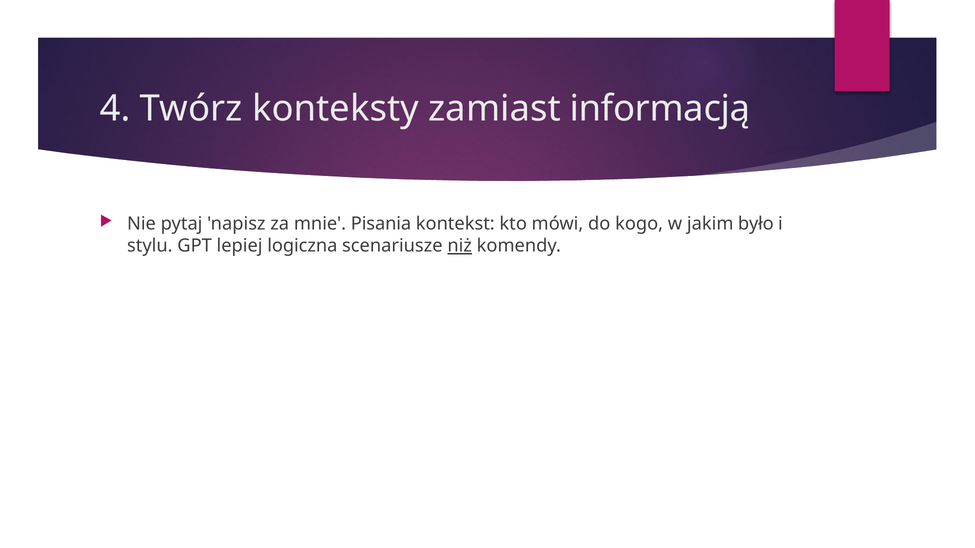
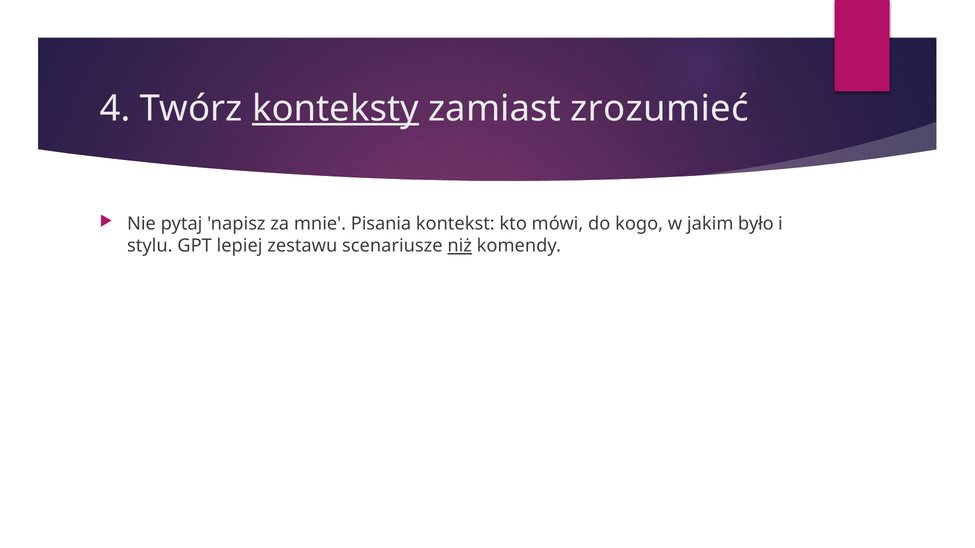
konteksty underline: none -> present (335, 109)
informacją: informacją -> zrozumieć (660, 109)
logiczna: logiczna -> zestawu (302, 246)
